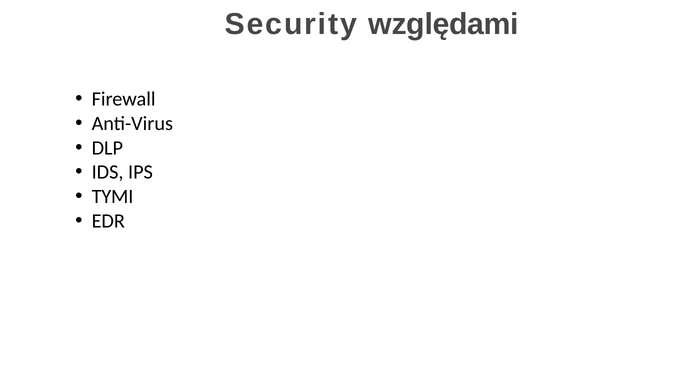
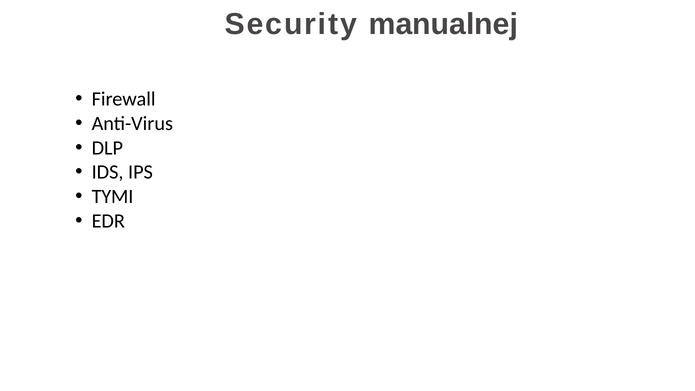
względami: względami -> manualnej (443, 24)
